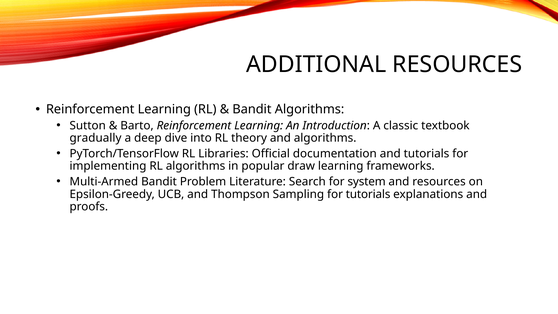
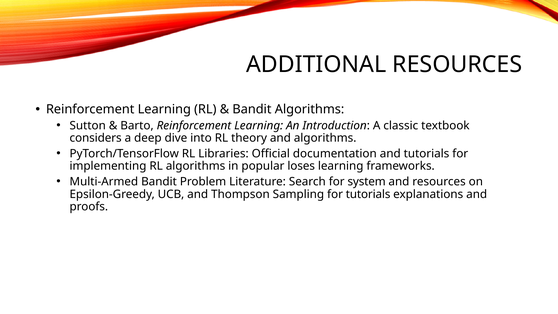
gradually: gradually -> considers (96, 138)
draw: draw -> loses (301, 166)
